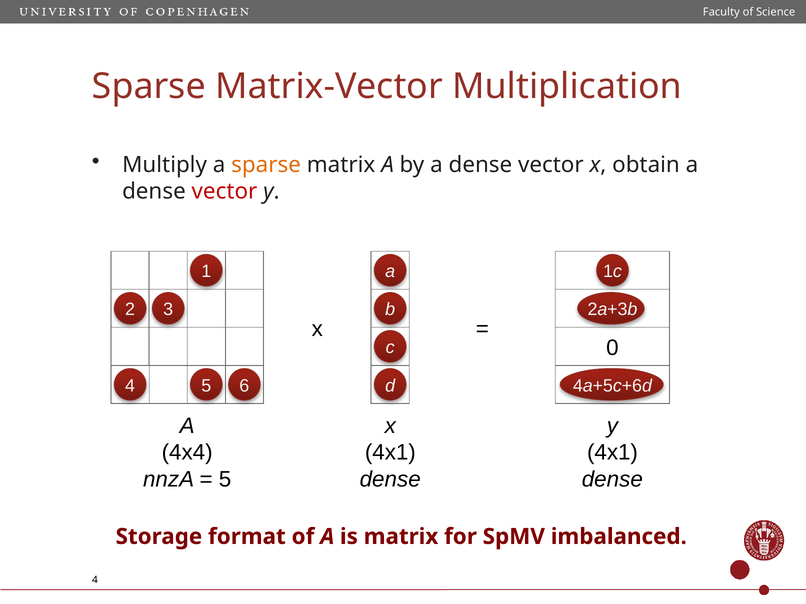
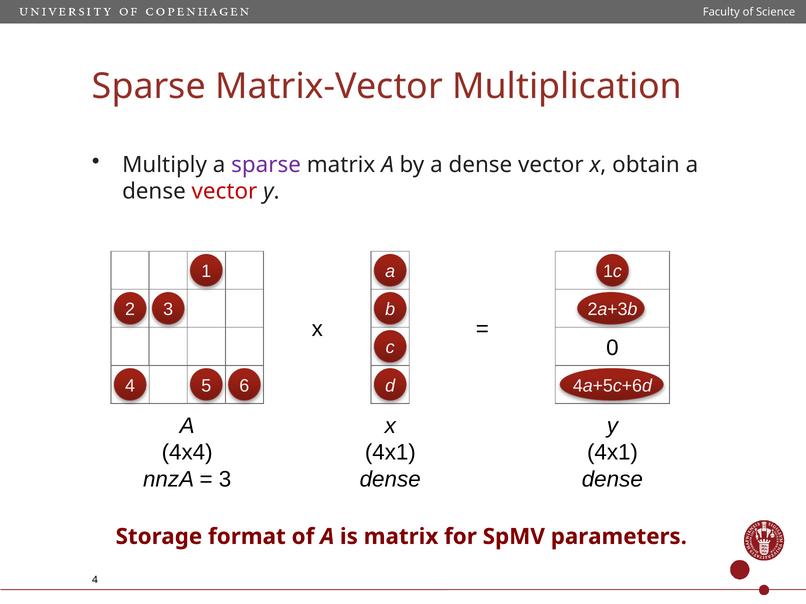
sparse colour: orange -> purple (266, 165)
5: 5 -> 3 (225, 480)
imbalanced: imbalanced -> parameters (619, 537)
